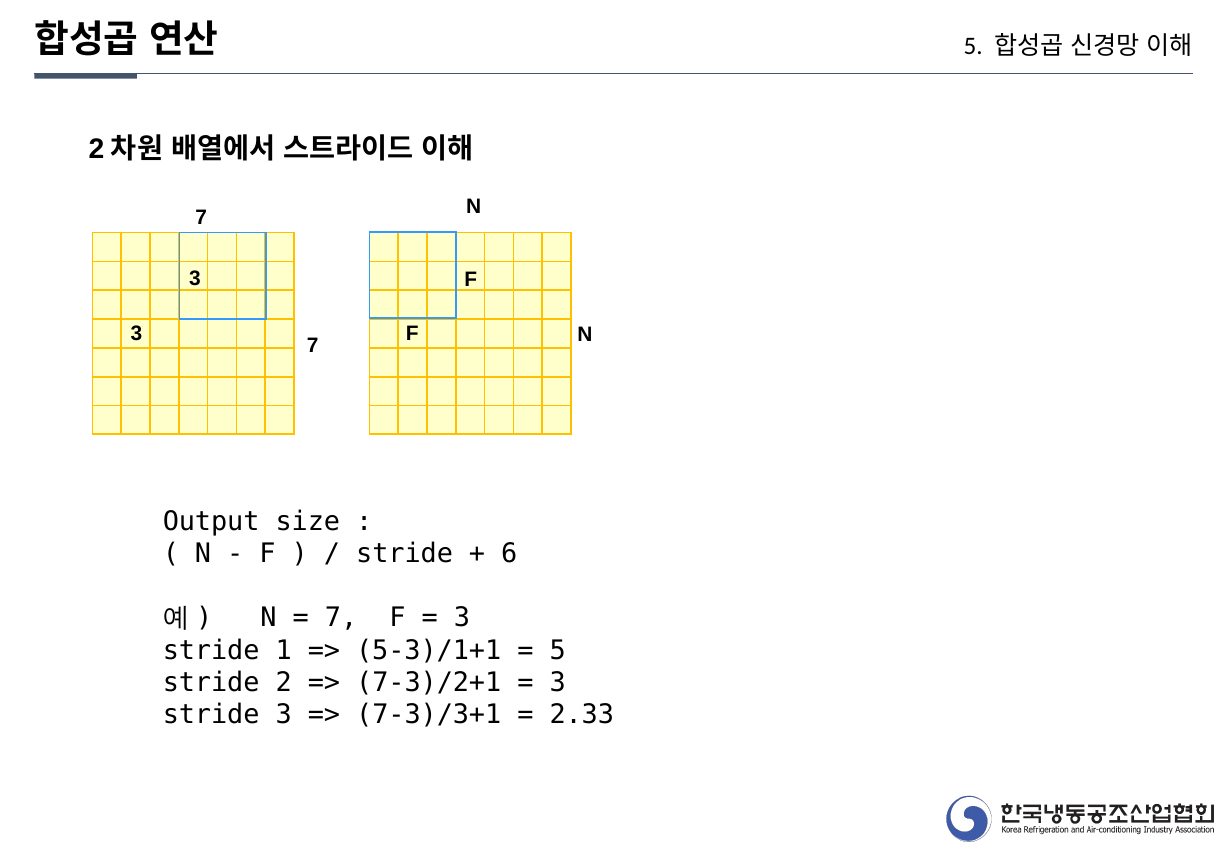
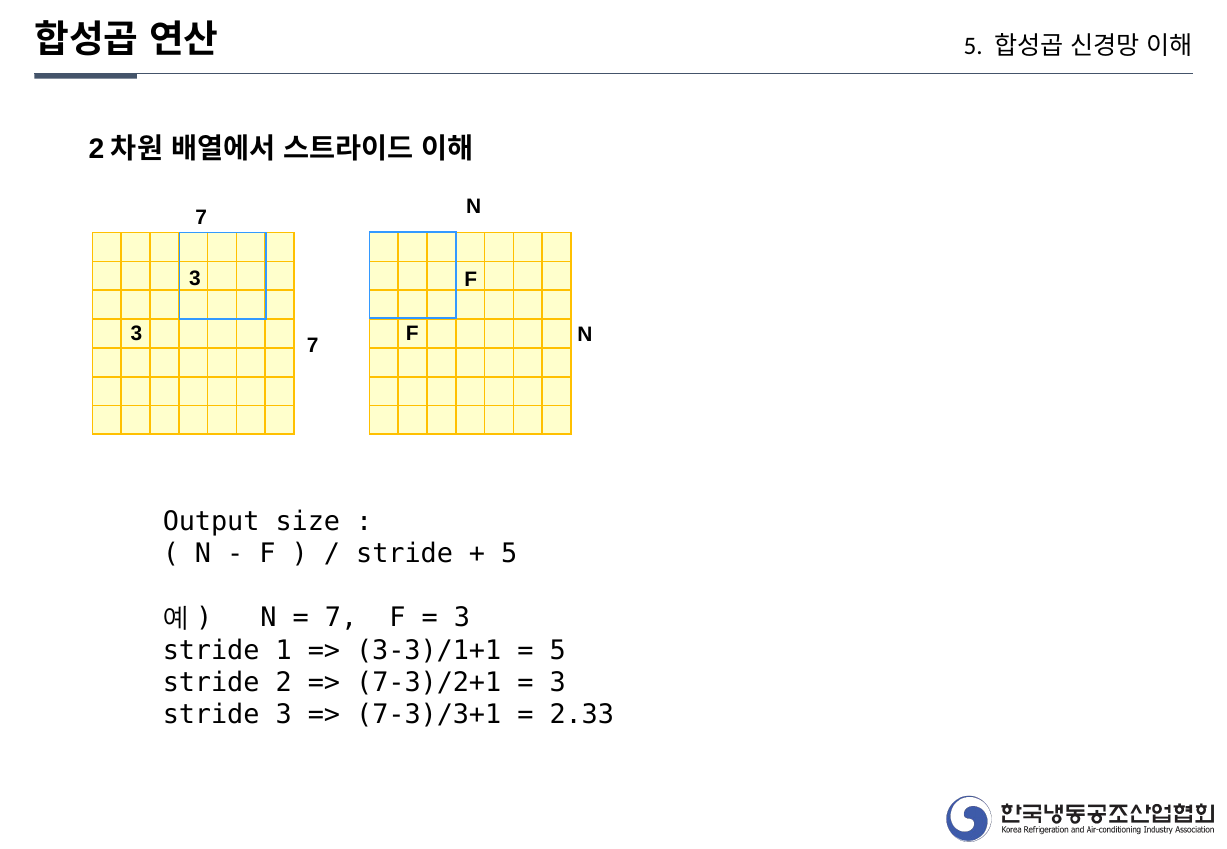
6: 6 -> 5 (509, 554)
5-3)/1+1: 5-3)/1+1 -> 3-3)/1+1 (429, 651)
